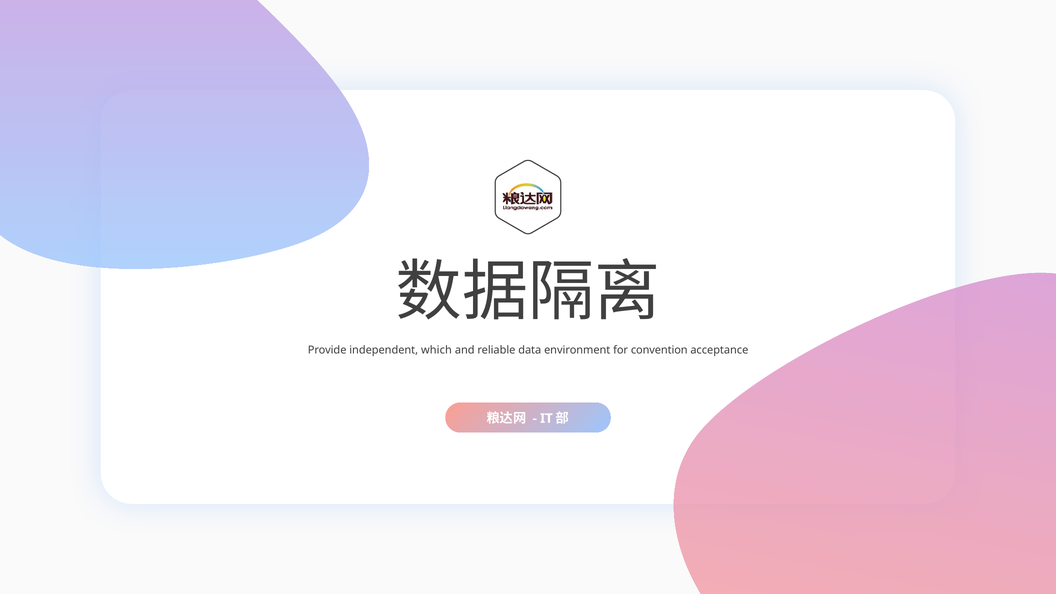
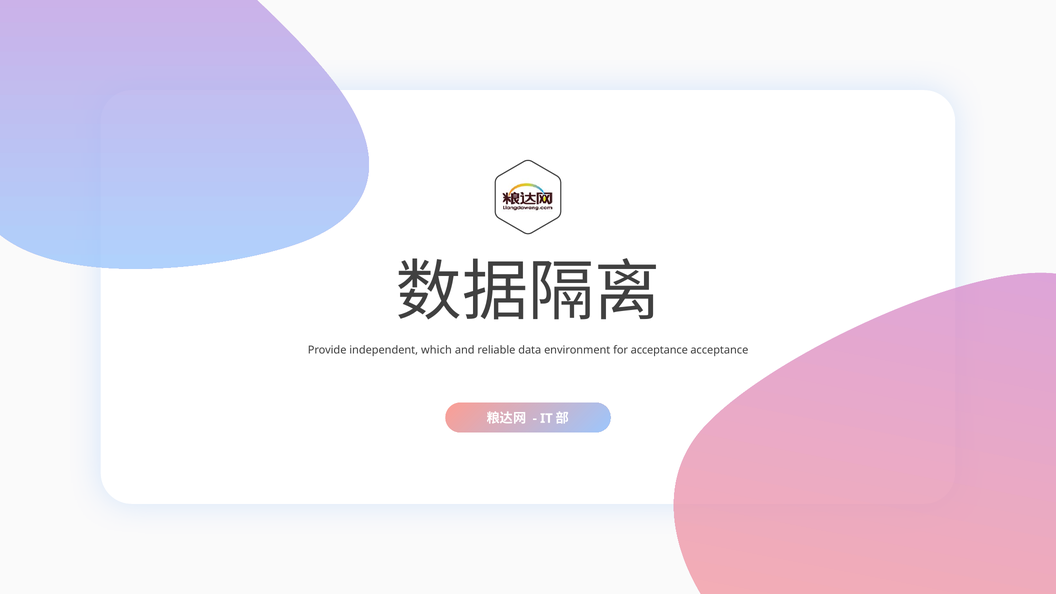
for convention: convention -> acceptance (659, 350)
